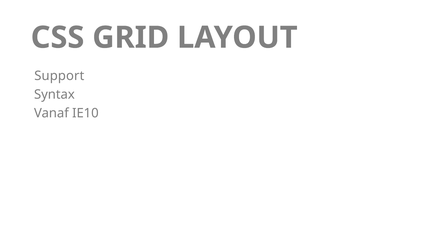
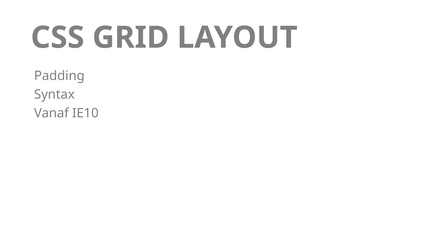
Support: Support -> Padding (59, 76)
